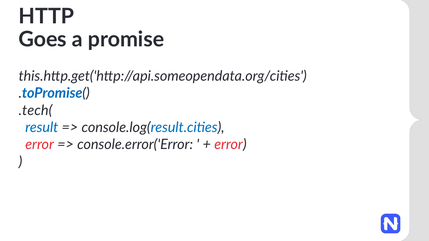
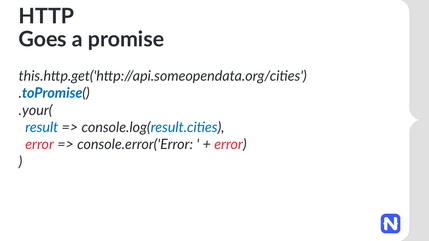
.tech(: .tech( -> .your( (36, 110)
